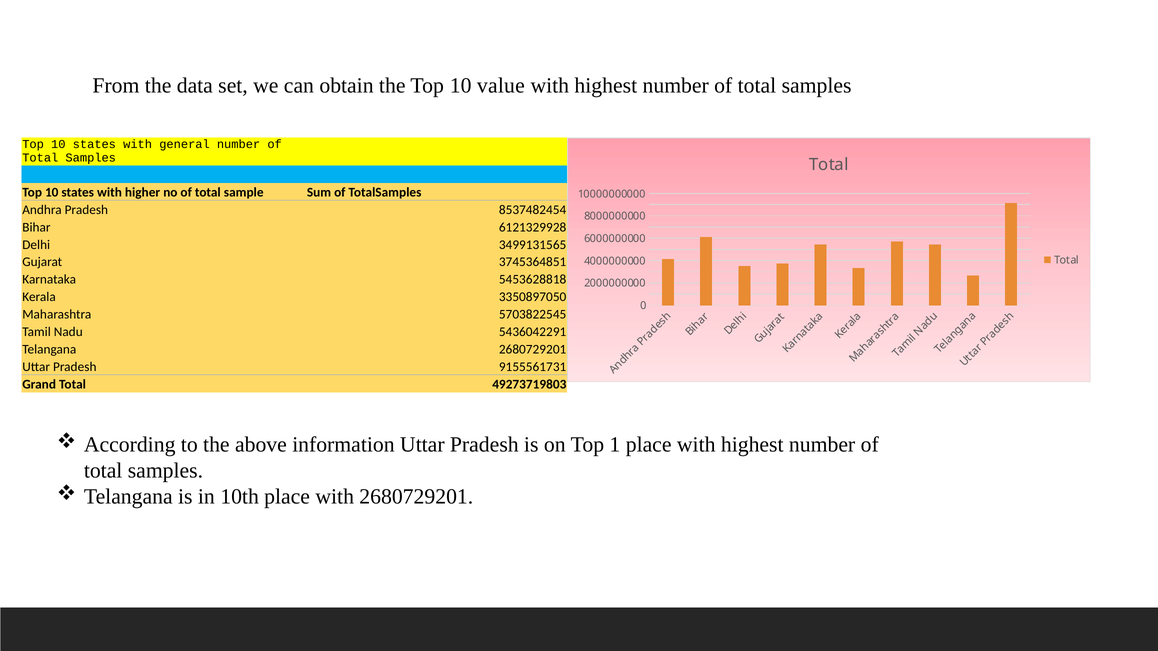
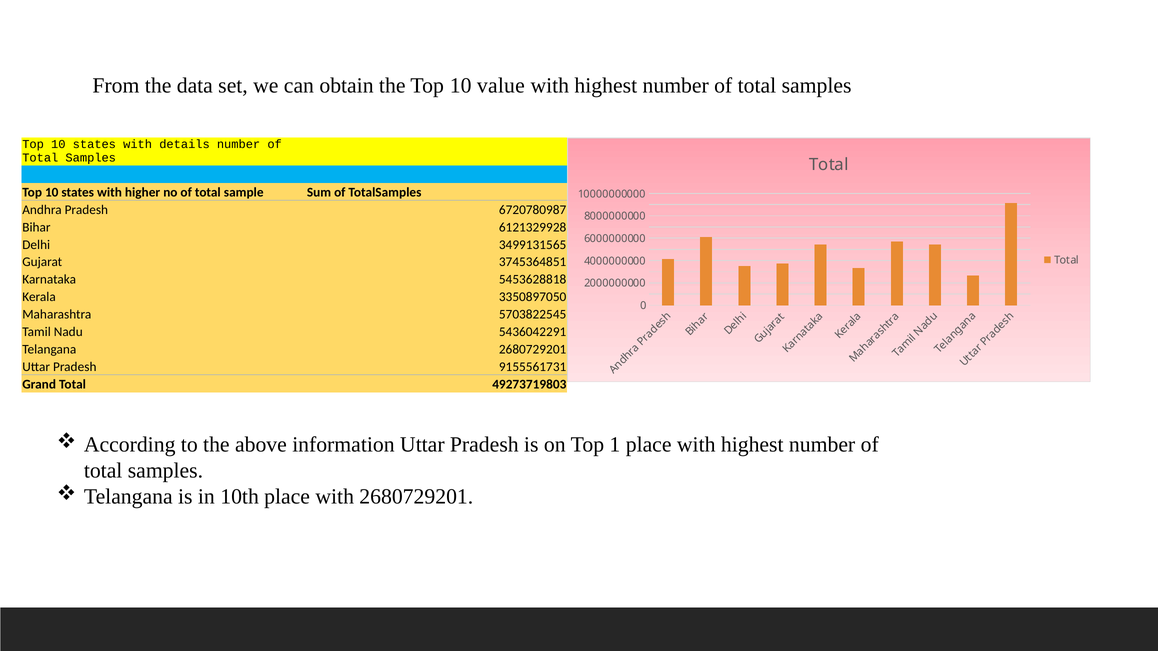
general: general -> details (185, 144)
8537482454: 8537482454 -> 6720780987 (533, 210)
